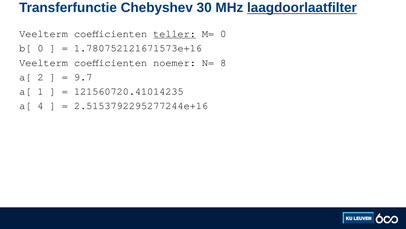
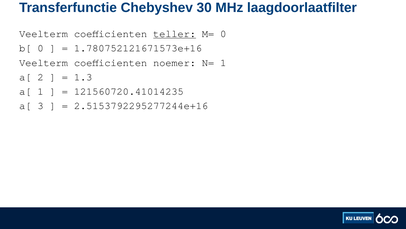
laagdoorlaatfilter underline: present -> none (302, 8)
N= 8: 8 -> 1 (223, 62)
9.7: 9.7 -> 1.3 (83, 77)
4: 4 -> 3 (41, 106)
